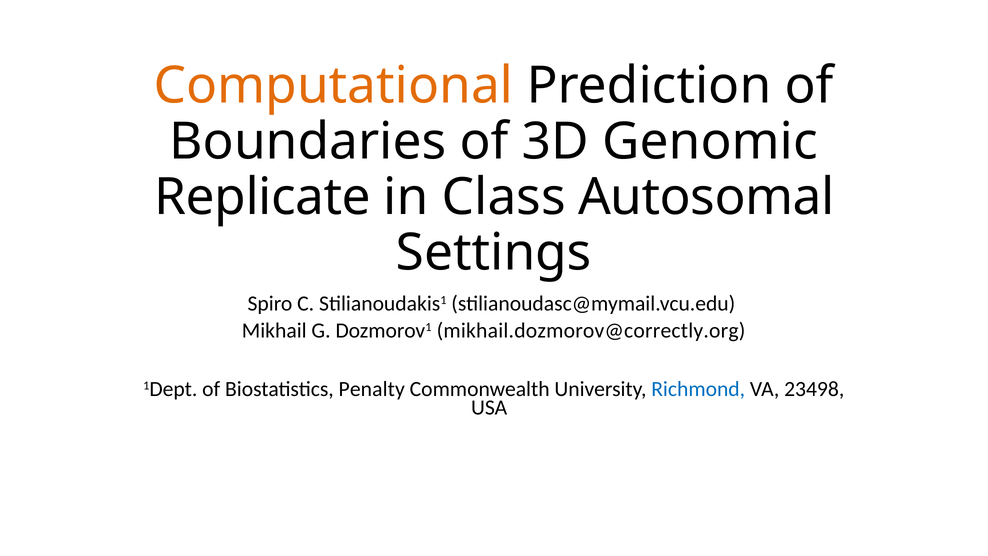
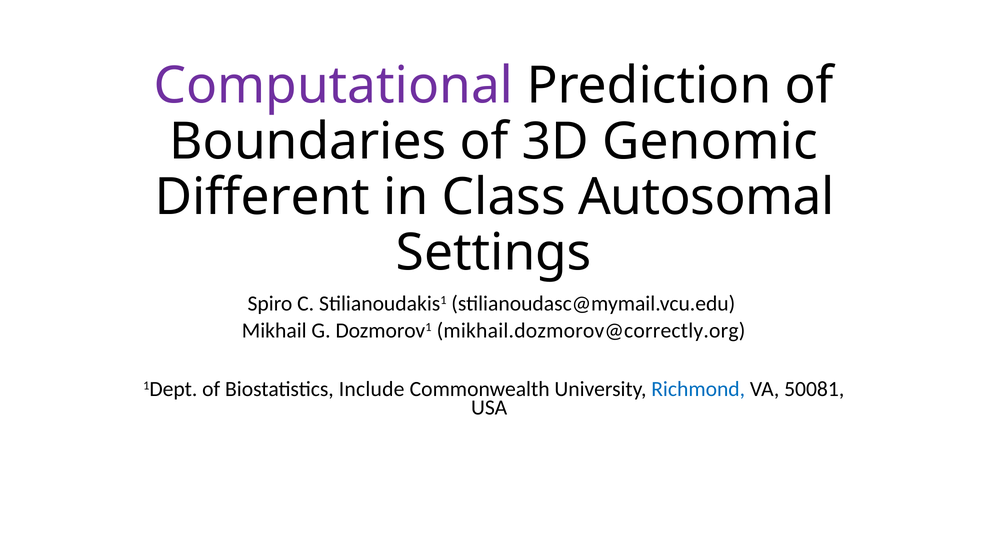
Computational colour: orange -> purple (333, 86)
Replicate: Replicate -> Different (262, 197)
Penalty: Penalty -> Include (372, 389)
23498: 23498 -> 50081 (814, 389)
